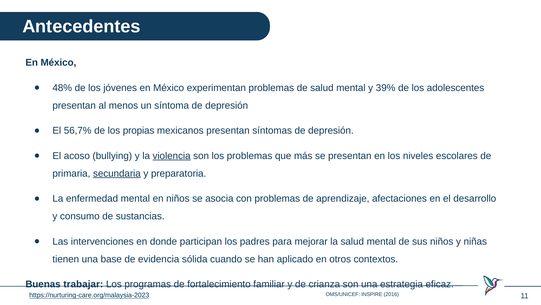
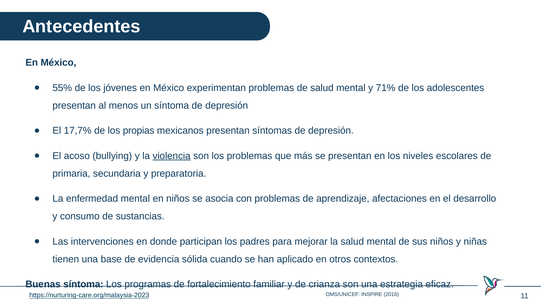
48%: 48% -> 55% (62, 88)
39%: 39% -> 71% (386, 88)
56,7%: 56,7% -> 17,7% (78, 130)
secundaria underline: present -> none (117, 173)
Buenas trabajar: trabajar -> síntoma (83, 284)
